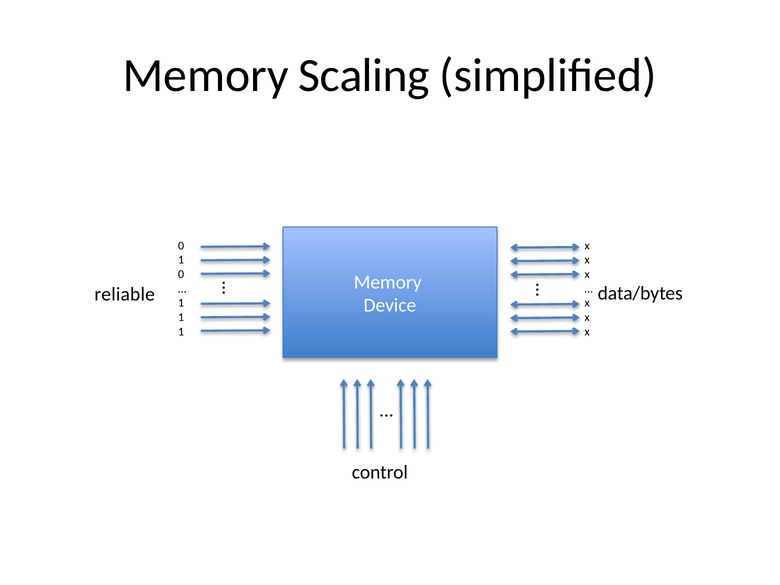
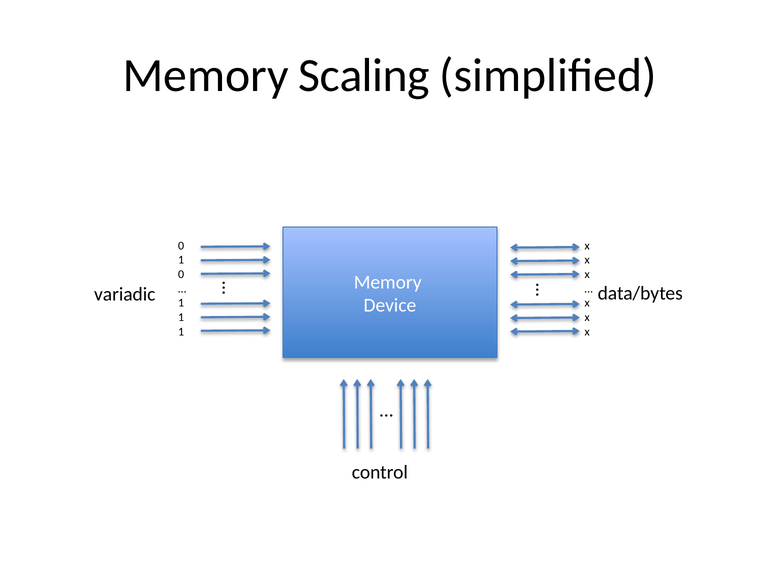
reliable: reliable -> variadic (125, 294)
